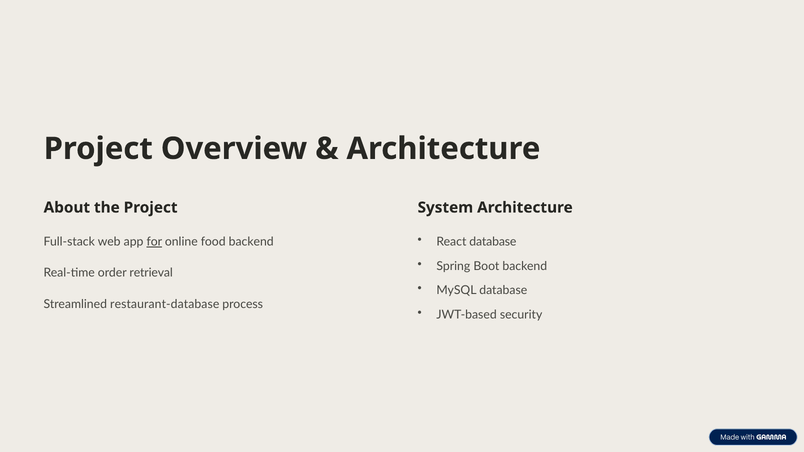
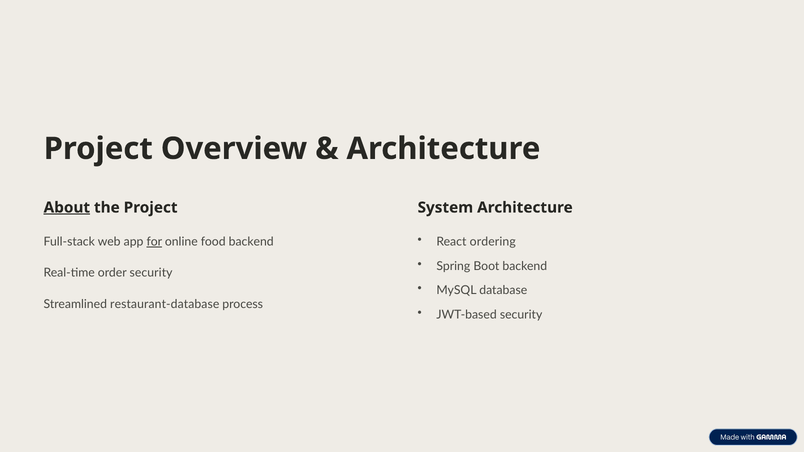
About underline: none -> present (67, 208)
React database: database -> ordering (493, 242)
order retrieval: retrieval -> security (151, 273)
